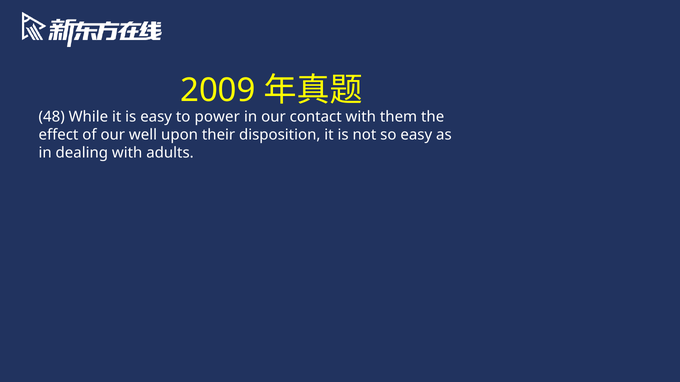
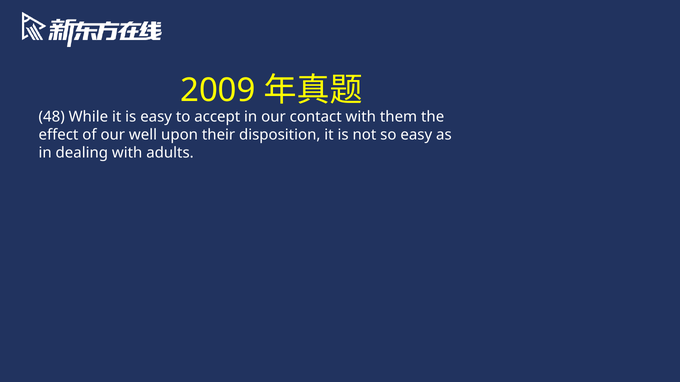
power: power -> accept (217, 117)
